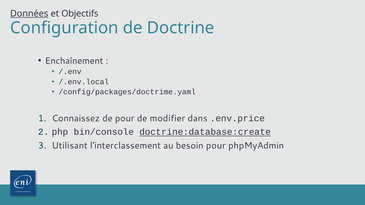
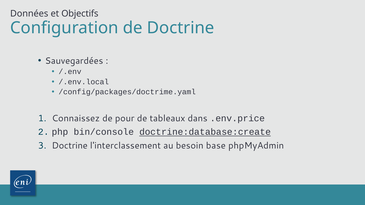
Données underline: present -> none (29, 14)
Enchaînement: Enchaînement -> Sauvegardées (74, 61)
modifier: modifier -> tableaux (167, 119)
Utilisant: Utilisant -> Doctrine (70, 146)
besoin pour: pour -> base (216, 146)
